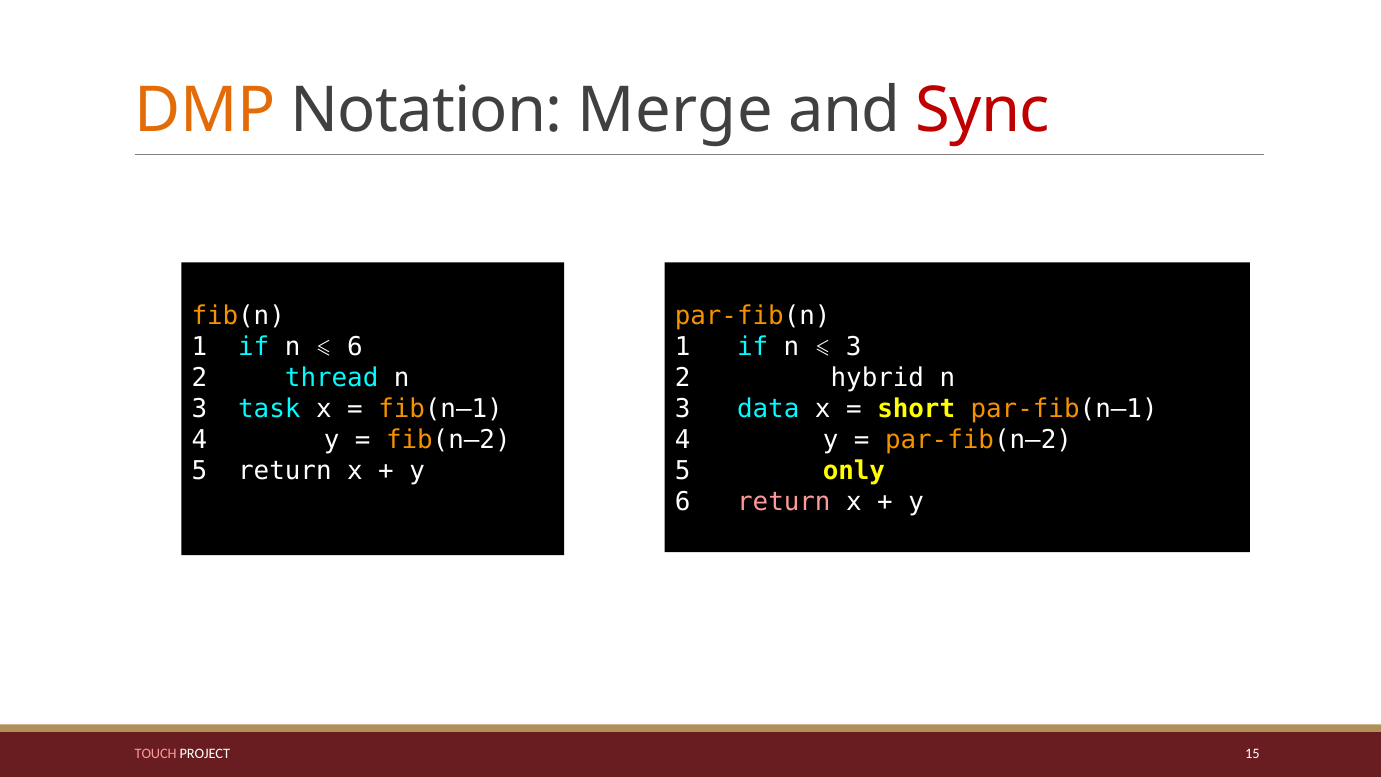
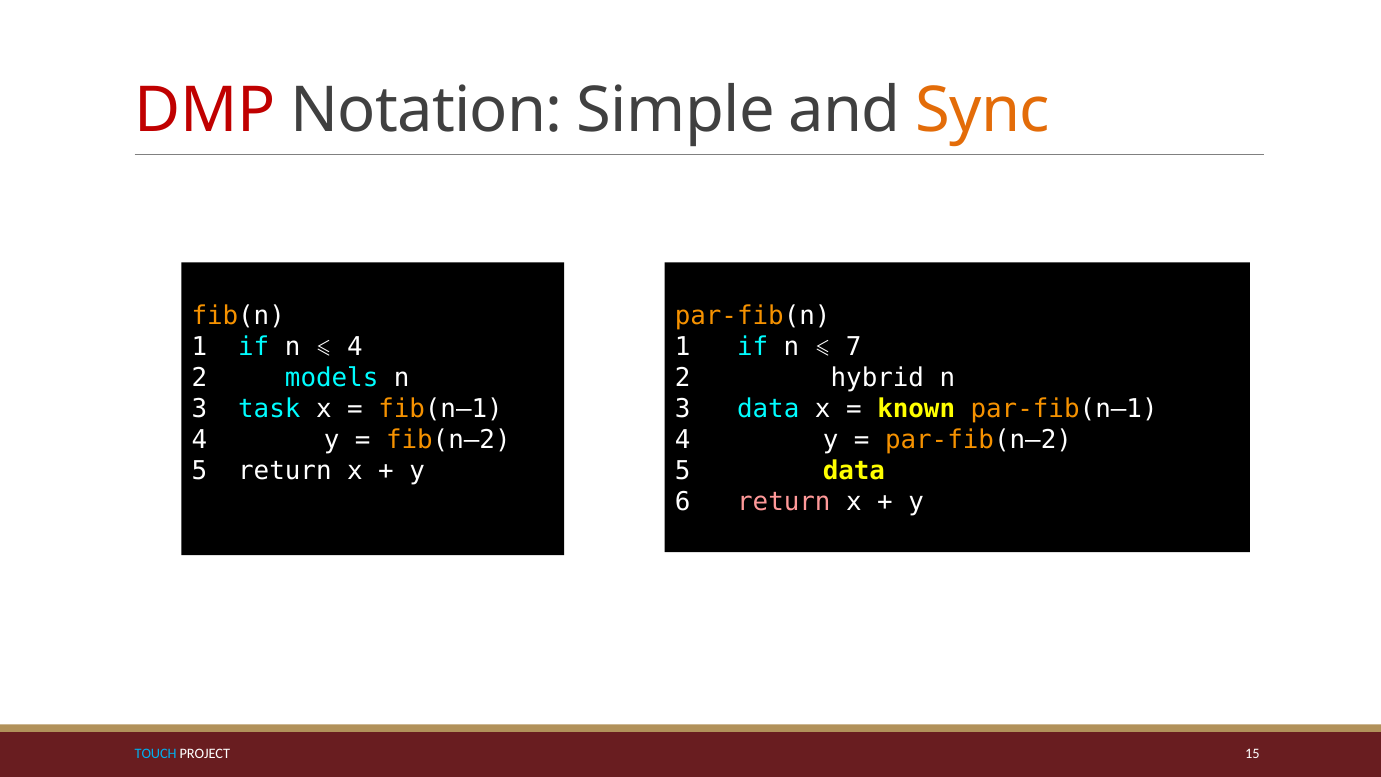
DMP colour: orange -> red (205, 111)
Merge: Merge -> Simple (676, 111)
Sync colour: red -> orange (983, 111)
n 6: 6 -> 4 (355, 347)
if n 3: 3 -> 7 (854, 347)
thread: thread -> models (332, 378)
short: short -> known (916, 409)
5 only: only -> data (854, 471)
TOUCH colour: pink -> light blue (156, 753)
